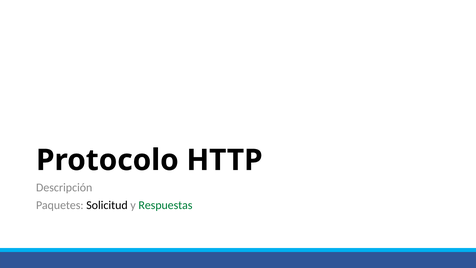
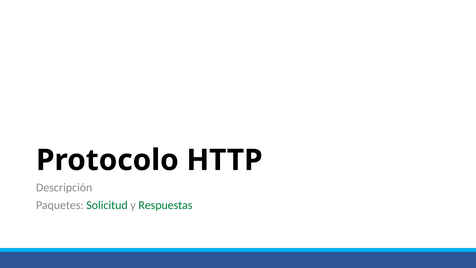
Solicitud colour: black -> green (107, 205)
